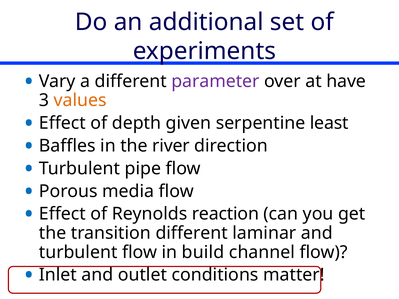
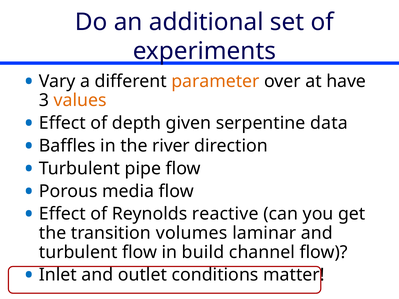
parameter colour: purple -> orange (215, 81)
least: least -> data (329, 123)
reaction: reaction -> reactive (225, 214)
transition different: different -> volumes (192, 233)
